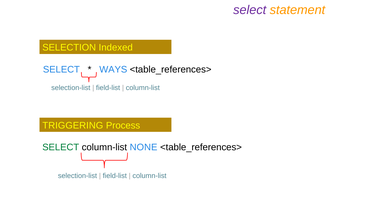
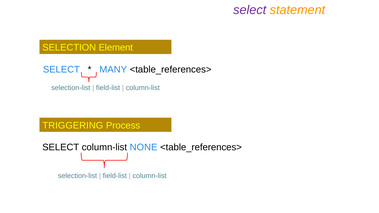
Indexed: Indexed -> Element (116, 48)
WAYS: WAYS -> MANY (113, 69)
SELECT colour: green -> black (61, 147)
